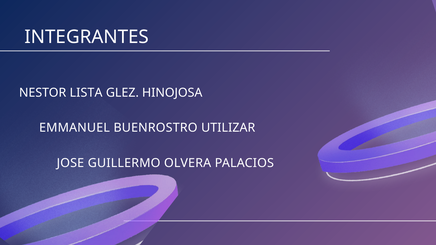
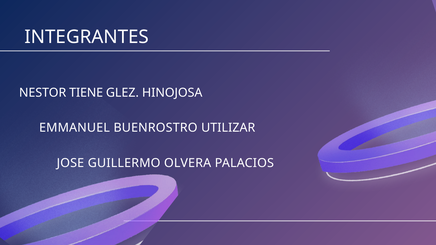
LISTA: LISTA -> TIENE (86, 93)
